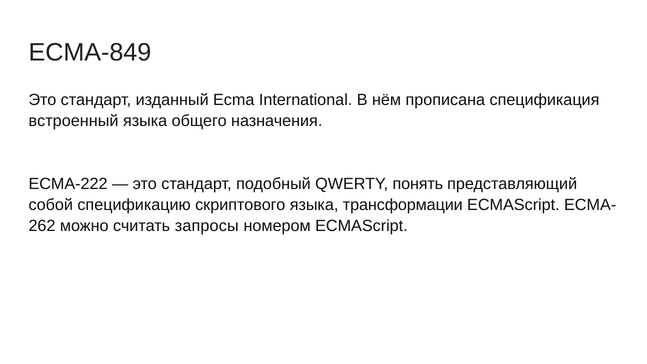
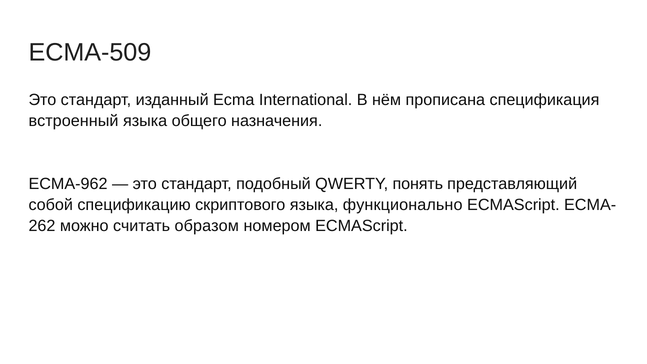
ECMA-849: ECMA-849 -> ECMA-509 (90, 52)
ECMA-222: ECMA-222 -> ECMA-962 (68, 184)
трансформации: трансформации -> функционально (403, 205)
запросы: запросы -> образом (207, 226)
